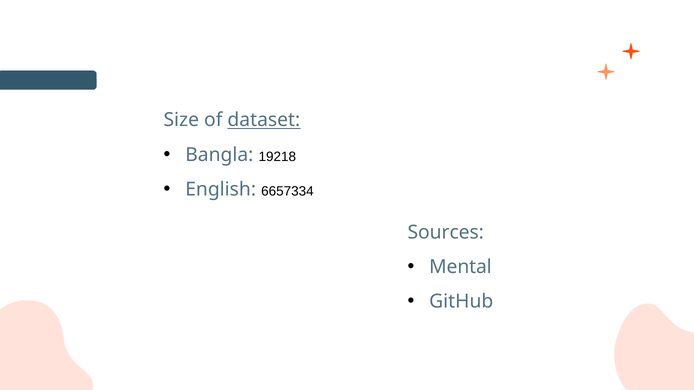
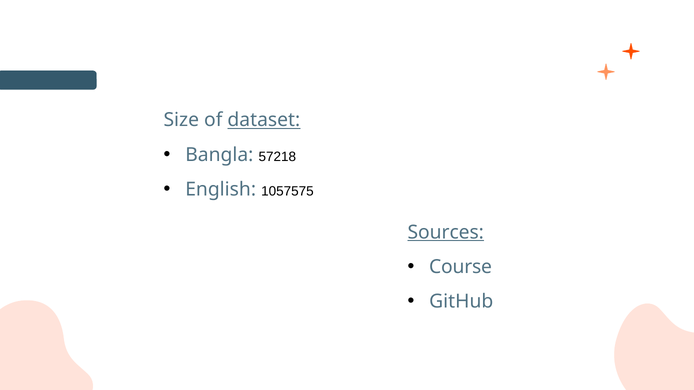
19218: 19218 -> 57218 (277, 157)
6657334: 6657334 -> 1057575 (287, 192)
Sources underline: none -> present (446, 232)
Mental: Mental -> Course (461, 267)
